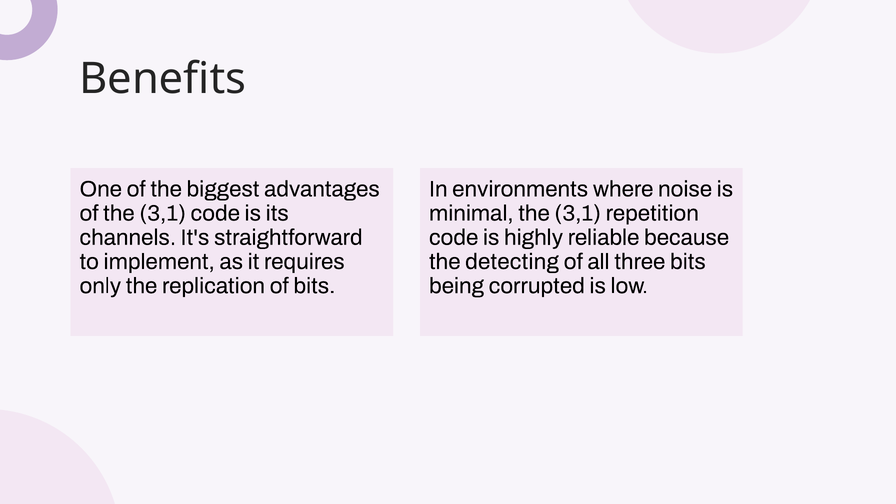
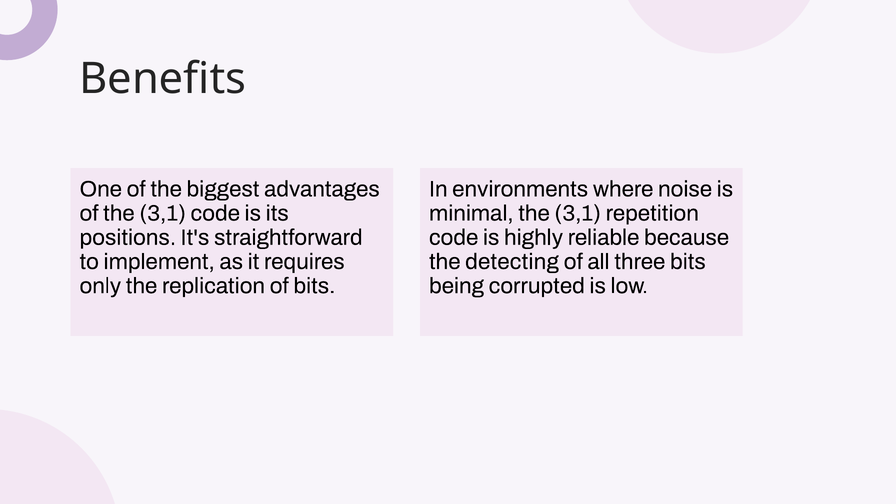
channels: channels -> positions (128, 237)
